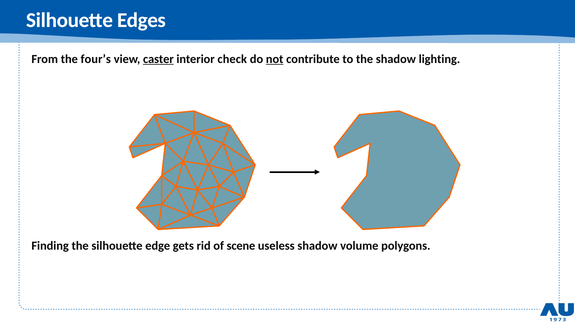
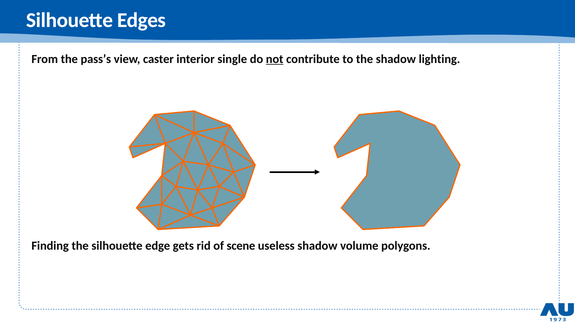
four’s: four’s -> pass’s (96, 59)
caster underline: present -> none (158, 59)
check: check -> single (232, 59)
